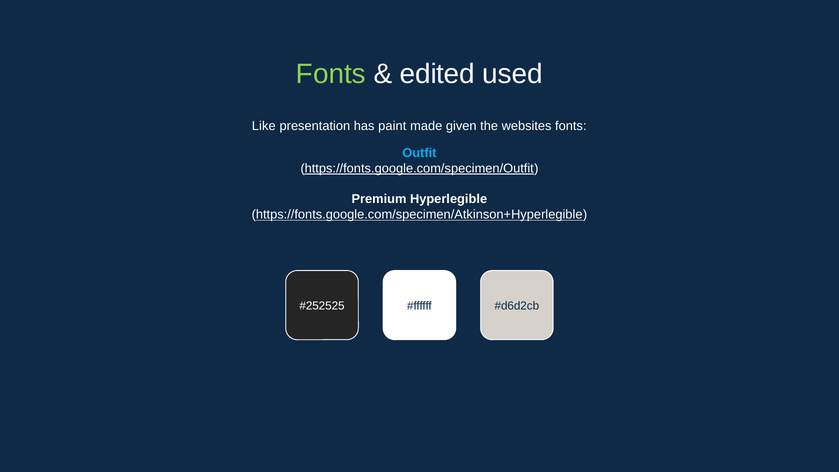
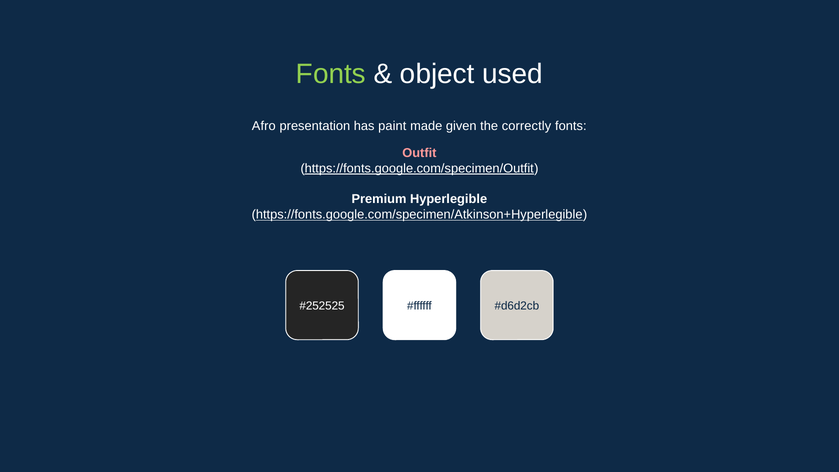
edited: edited -> object (437, 74)
Like: Like -> Afro (264, 126)
websites: websites -> correctly (527, 126)
Outfit colour: light blue -> pink (419, 153)
